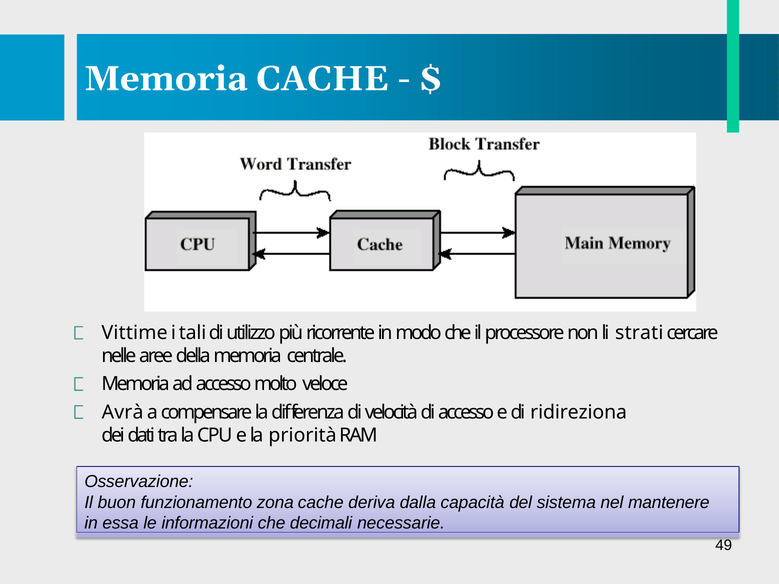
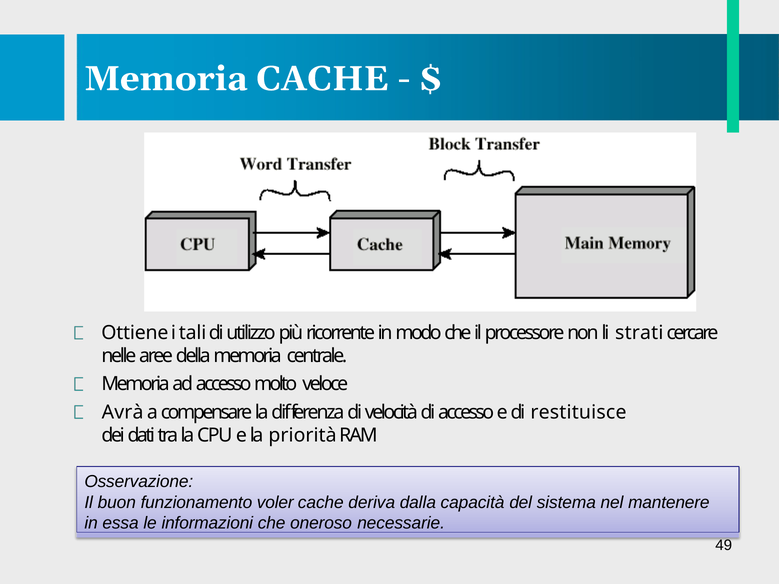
Vittime: Vittime -> Ottiene (135, 333)
ridireziona: ridireziona -> restituisce (578, 412)
zona: zona -> voler (275, 503)
decimali: decimali -> oneroso (321, 523)
